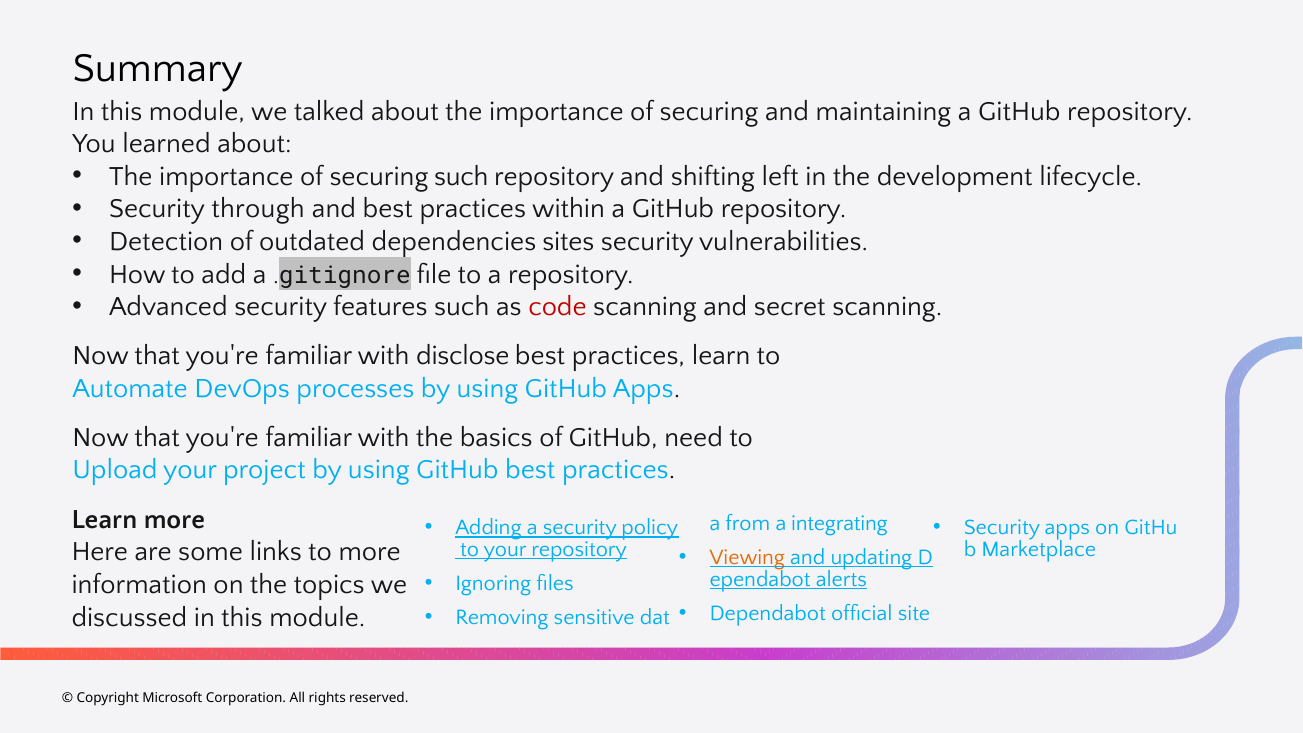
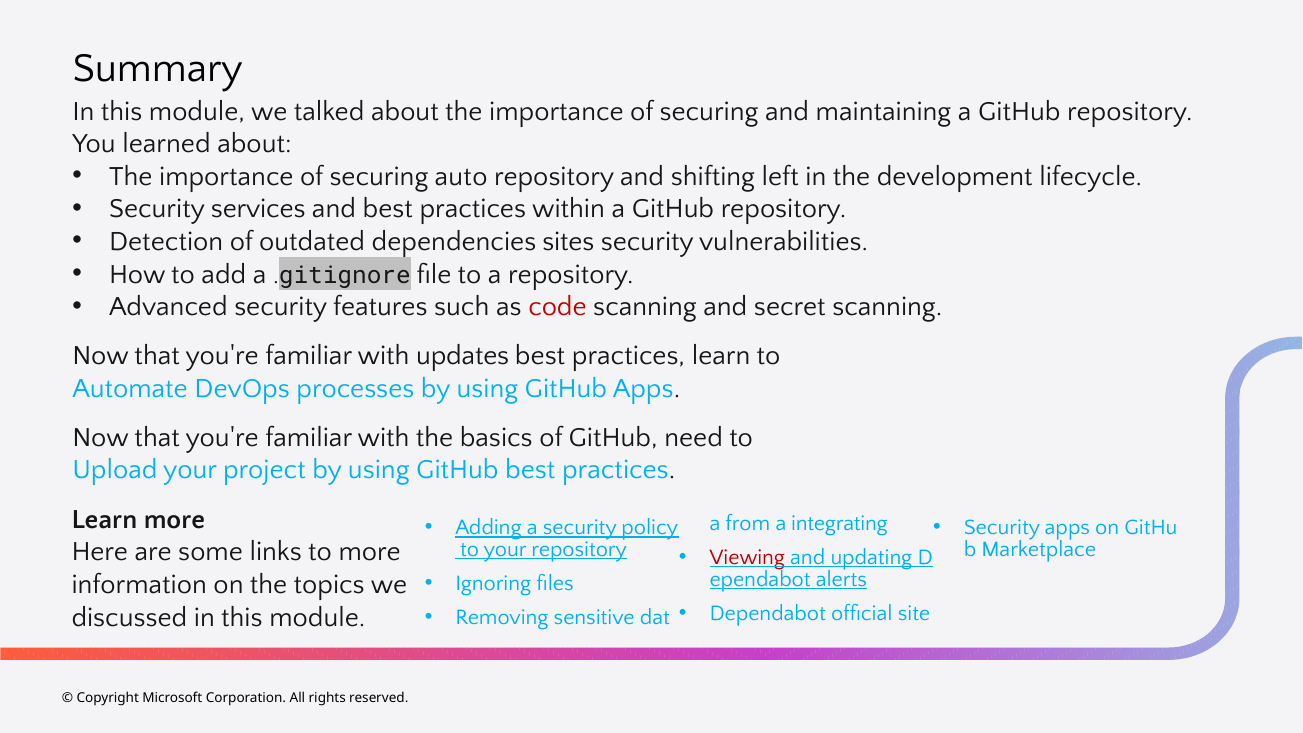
securing such: such -> auto (461, 176)
through: through -> services (258, 209)
disclose: disclose -> updates (463, 356)
Viewing colour: orange -> red (747, 558)
